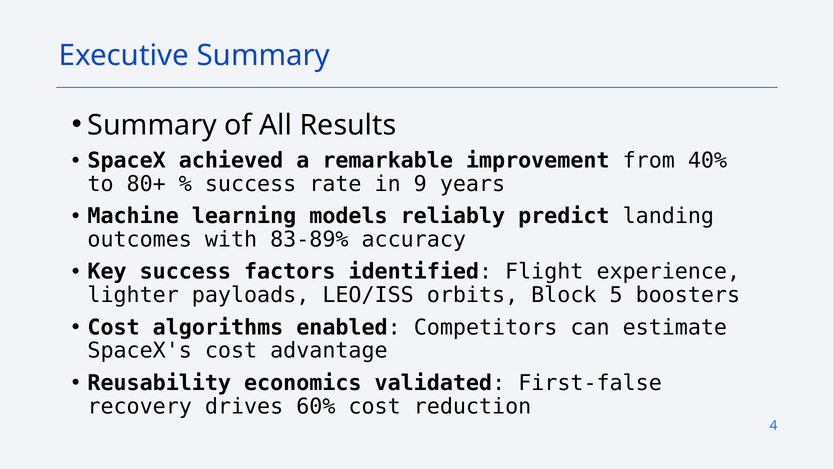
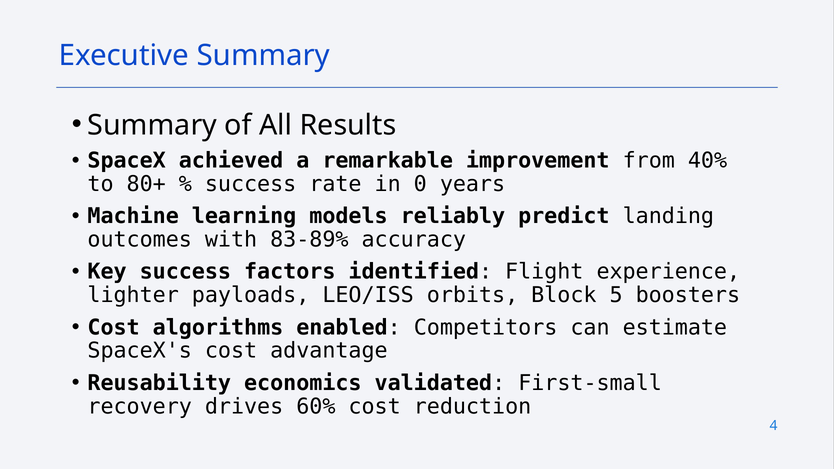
9: 9 -> 0 (420, 184)
First-false: First-false -> First-small (590, 383)
